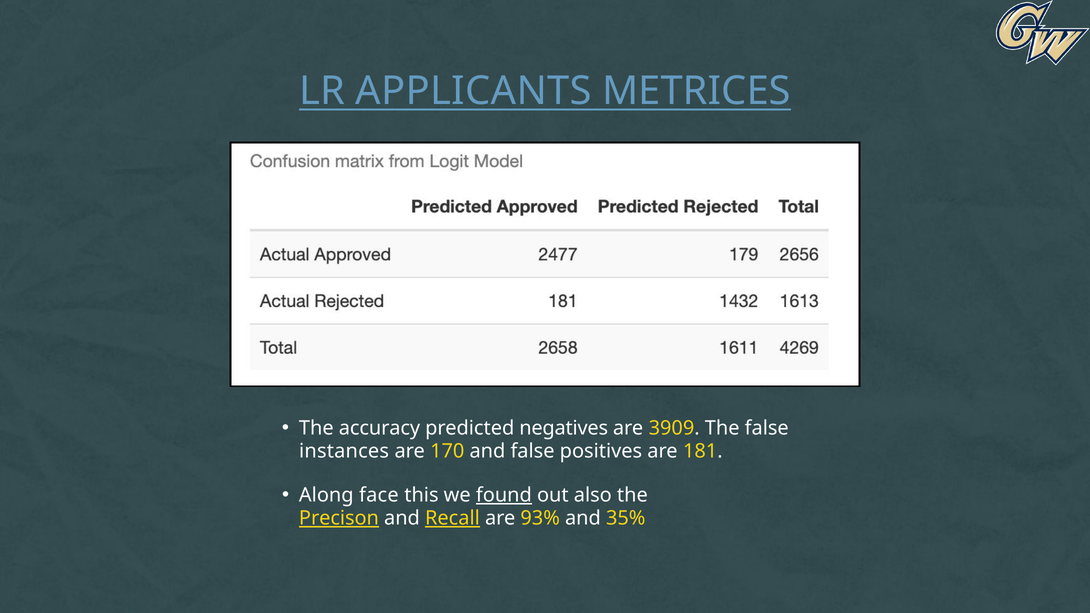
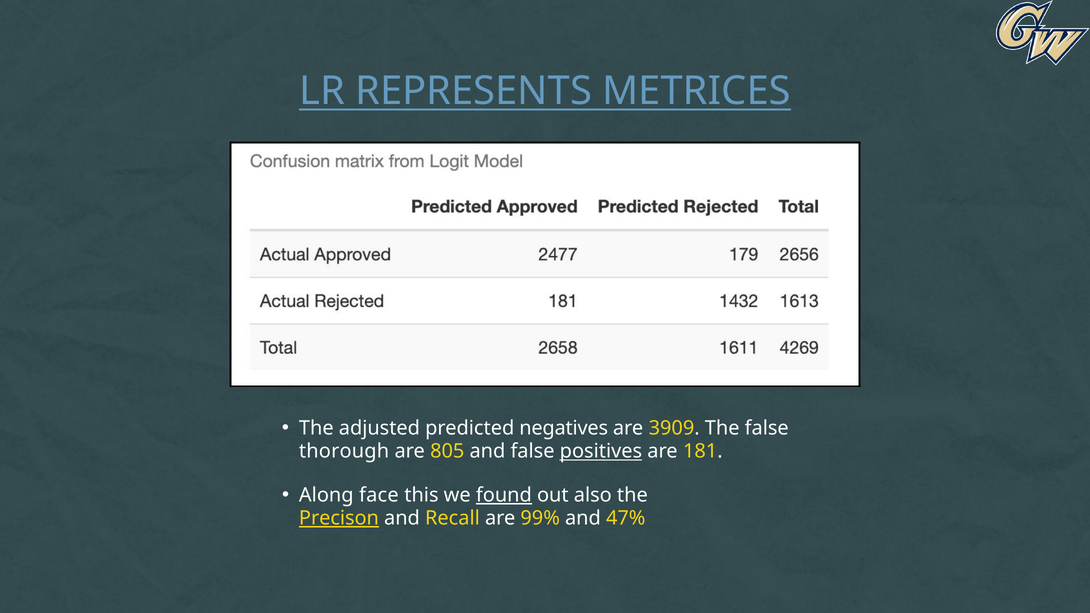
APPLICANTS: APPLICANTS -> REPRESENTS (474, 91)
accuracy: accuracy -> adjusted (379, 428)
instances: instances -> thorough (344, 451)
170: 170 -> 805 (447, 451)
positives underline: none -> present (601, 451)
Recall underline: present -> none (452, 518)
93%: 93% -> 99% (540, 518)
35%: 35% -> 47% (626, 518)
